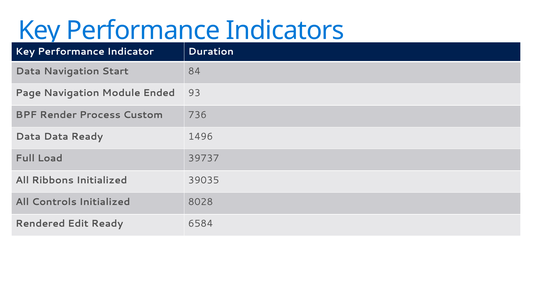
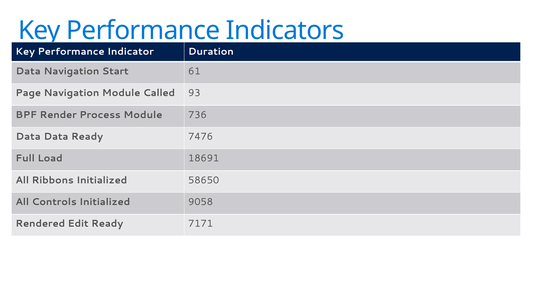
84: 84 -> 61 (194, 71)
Ended: Ended -> Called (159, 93)
Process Custom: Custom -> Module (143, 115)
1496: 1496 -> 7476 (201, 136)
39737: 39737 -> 18691 (204, 158)
39035: 39035 -> 58650 (204, 180)
8028: 8028 -> 9058 (201, 202)
6584: 6584 -> 7171 (201, 224)
